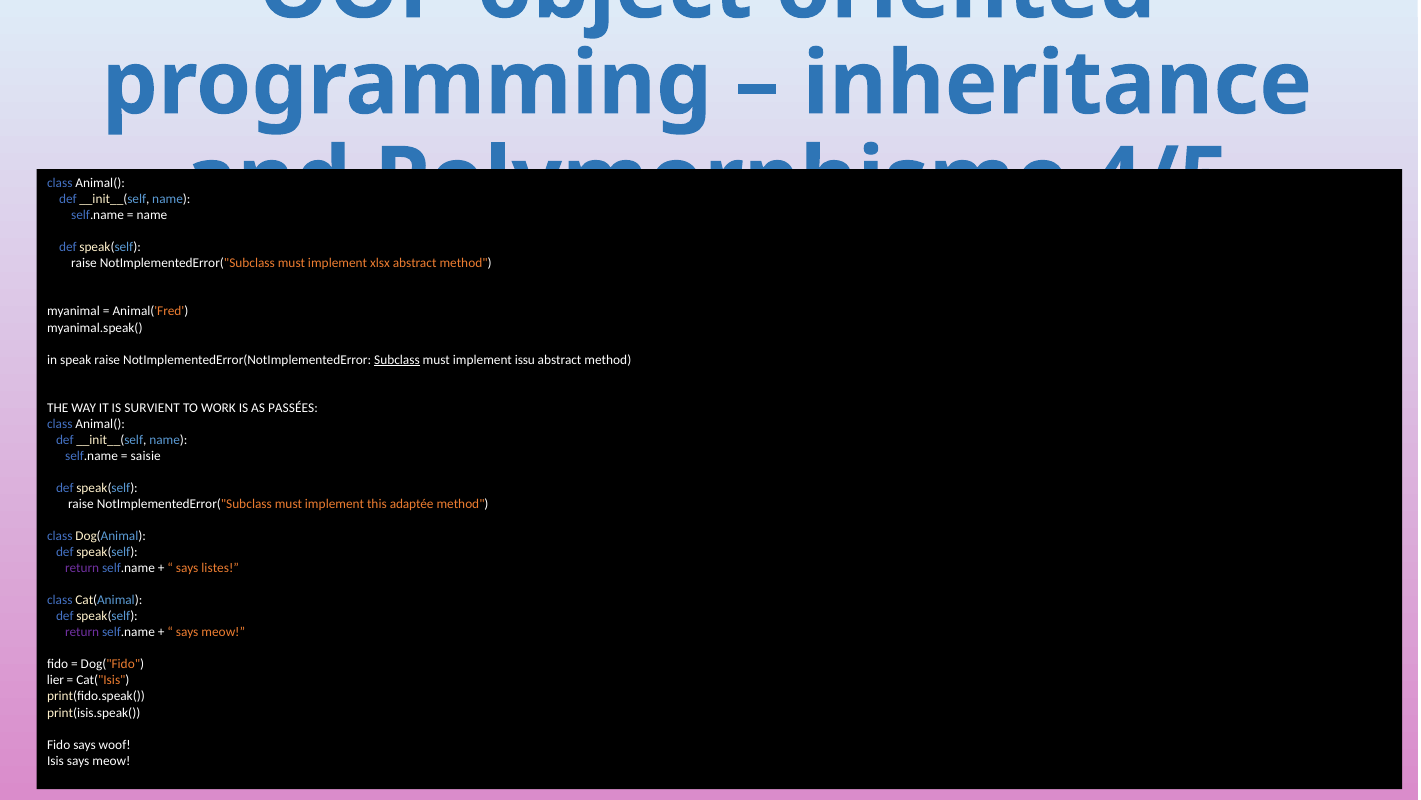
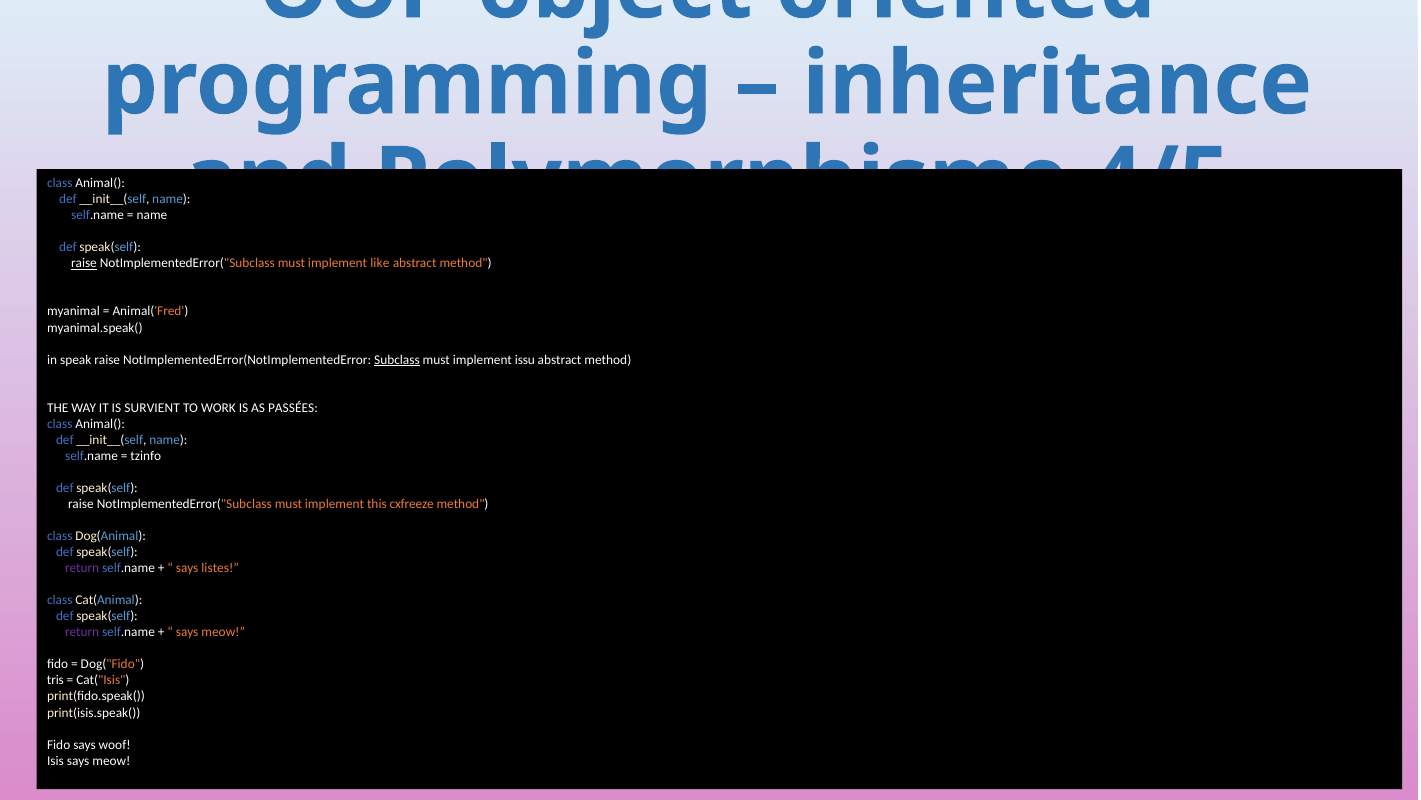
raise underline: none -> present (84, 263)
xlsx: xlsx -> like (380, 263)
saisie: saisie -> tzinfo (146, 456)
adaptée: adaptée -> cxfreeze (412, 504)
lier: lier -> tris (55, 680)
